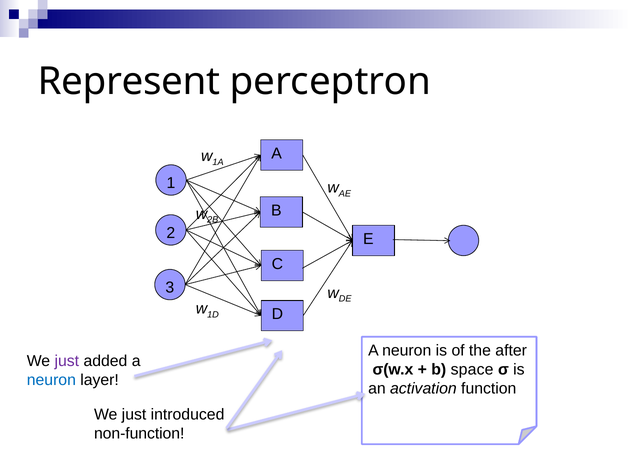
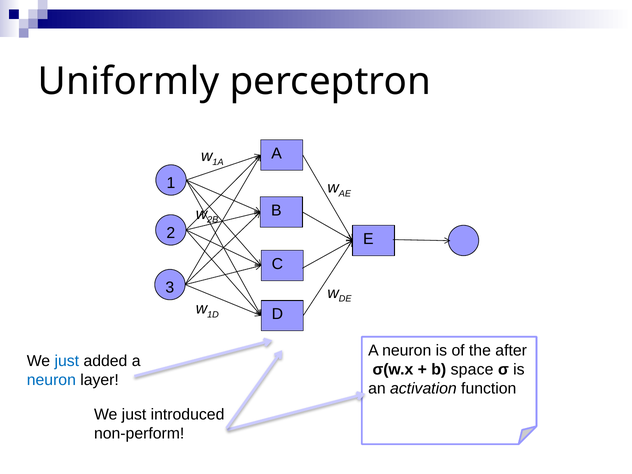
Represent: Represent -> Uniformly (129, 82)
just colour: purple -> blue (67, 361)
non-function: non-function -> non-perform (139, 434)
